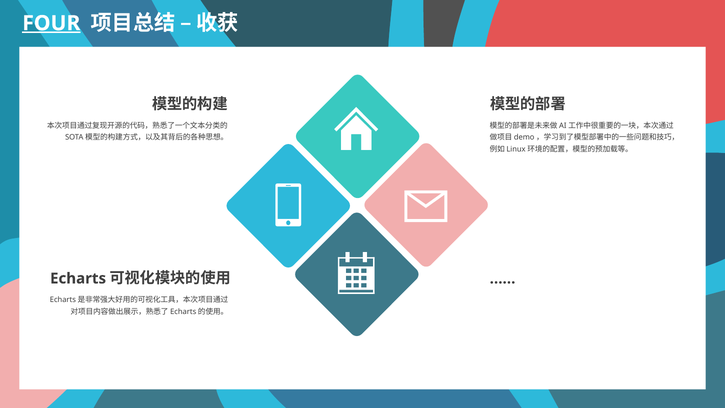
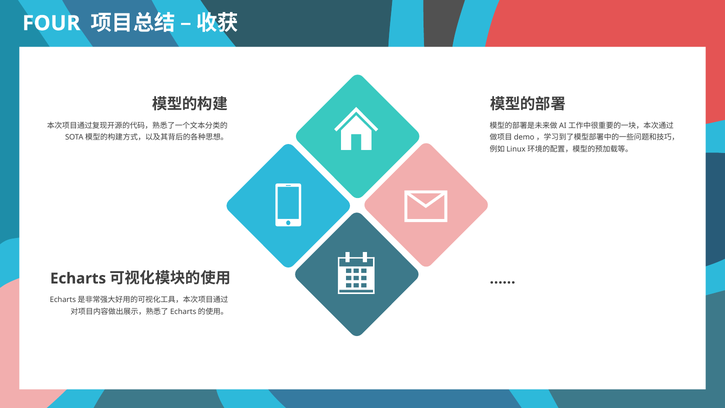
FOUR underline: present -> none (51, 23)
